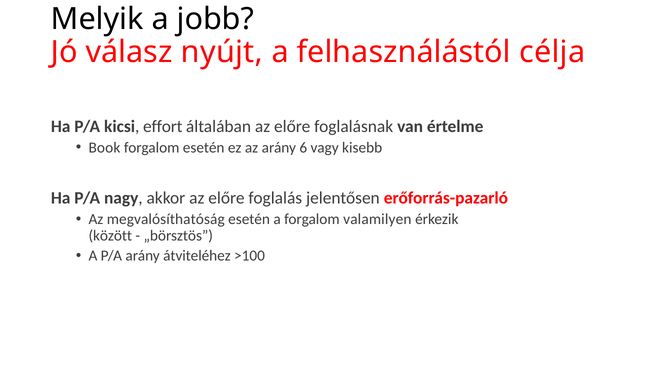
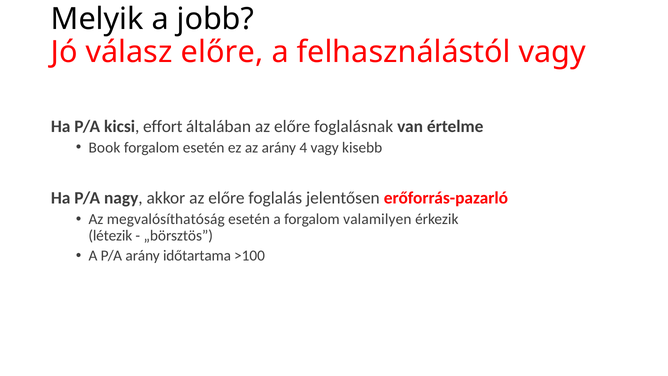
válasz nyújt: nyújt -> előre (222, 52)
felhasználástól célja: célja -> vagy (552, 52)
6: 6 -> 4 (303, 147)
között: között -> létezik (110, 236)
átviteléhez: átviteléhez -> időtartama (197, 256)
